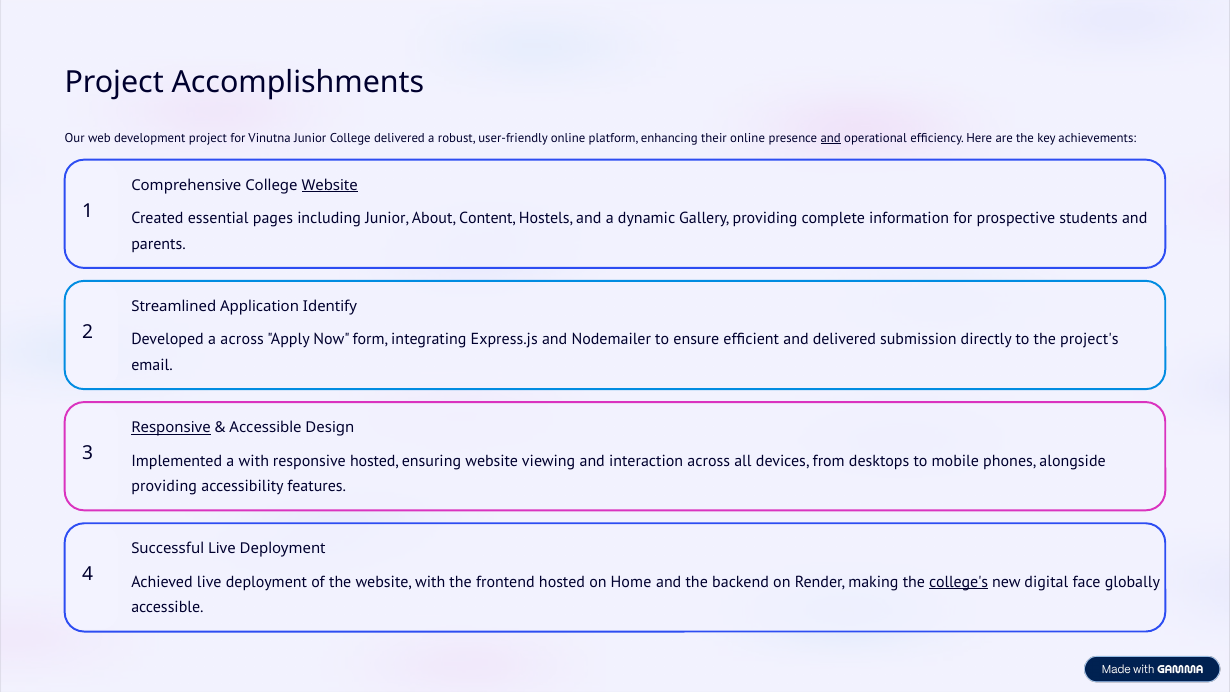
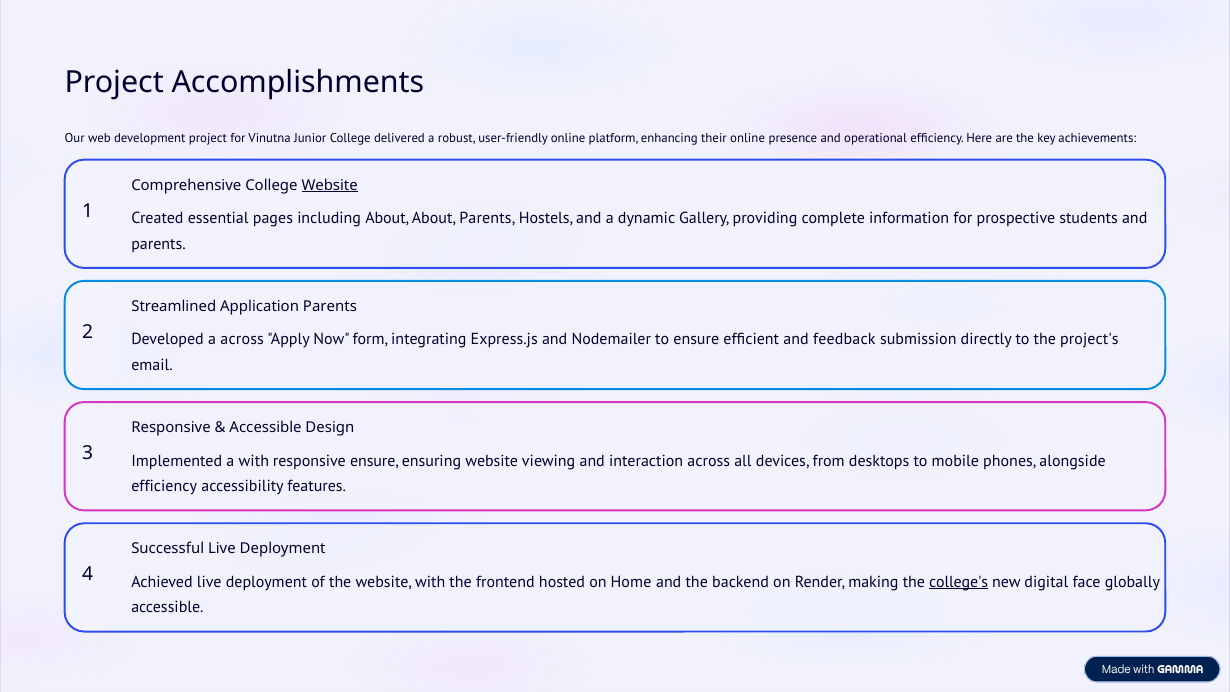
and underline: present -> none (831, 138)
including Junior: Junior -> About (387, 218)
About Content: Content -> Parents (487, 218)
Application Identify: Identify -> Parents (330, 306)
and delivered: delivered -> feedback (844, 340)
Responsive underline: present -> none (171, 428)
responsive hosted: hosted -> ensure (375, 461)
providing: providing -> efficiency (164, 486)
